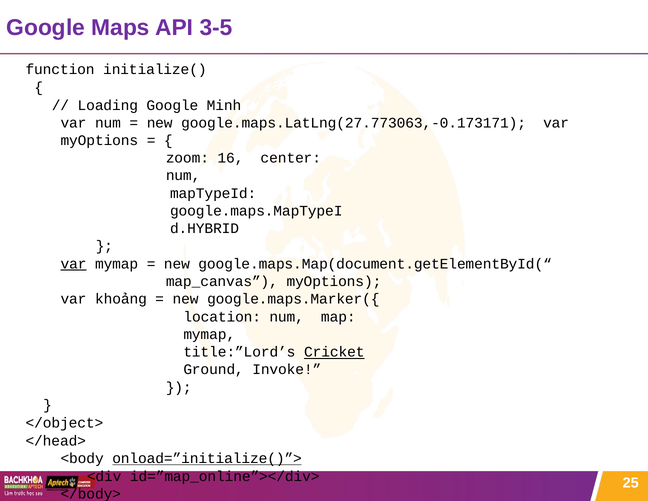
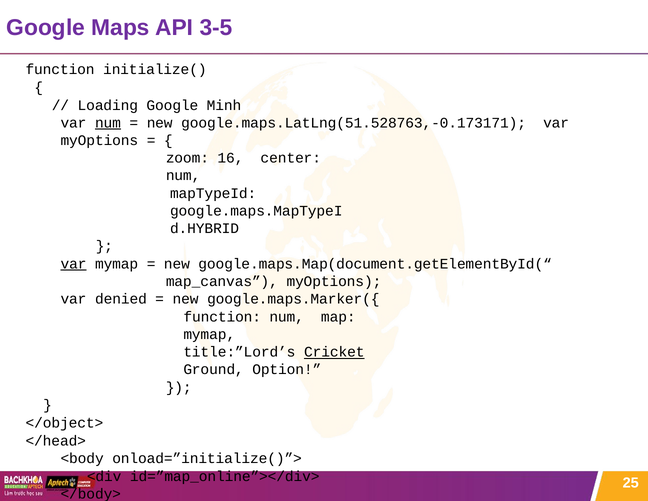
num underline: none -> present (108, 123)
google.maps.LatLng(27.773063,-0.173171: google.maps.LatLng(27.773063,-0.173171 -> google.maps.LatLng(51.528763,-0.173171 (354, 123)
khoảng: khoảng -> denied (121, 299)
location: location -> function (222, 317)
Invoke: Invoke -> Option (287, 369)
onload=”initialize()”> underline: present -> none (207, 458)
